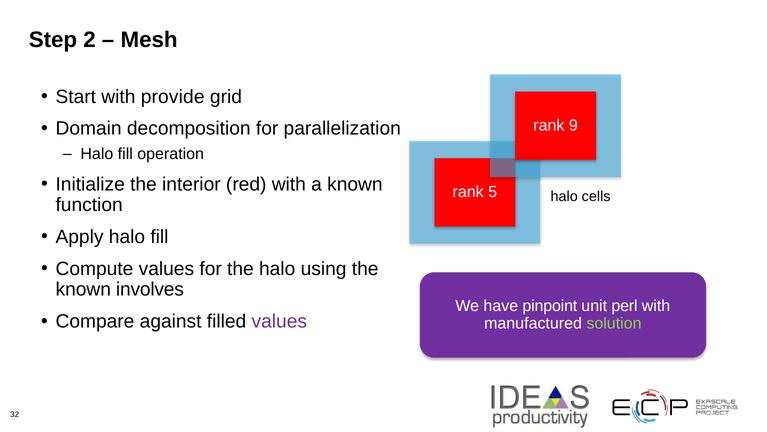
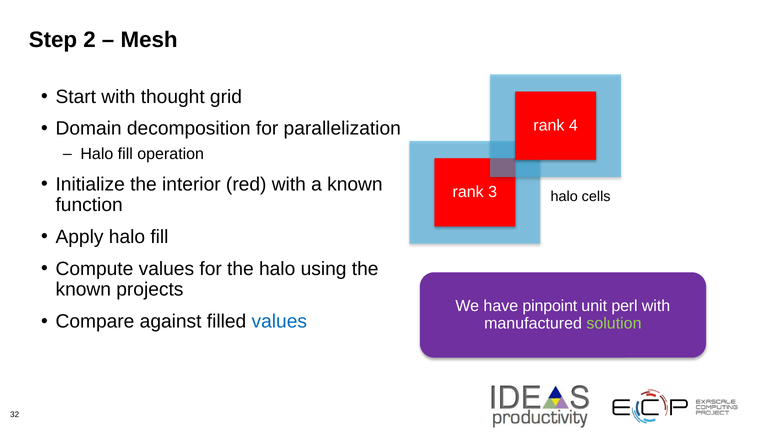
provide: provide -> thought (173, 97)
9: 9 -> 4 (573, 126)
5: 5 -> 3 (493, 192)
involves: involves -> projects (150, 289)
values colour: purple -> blue (279, 321)
